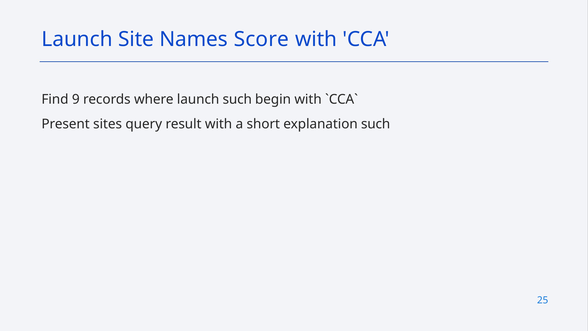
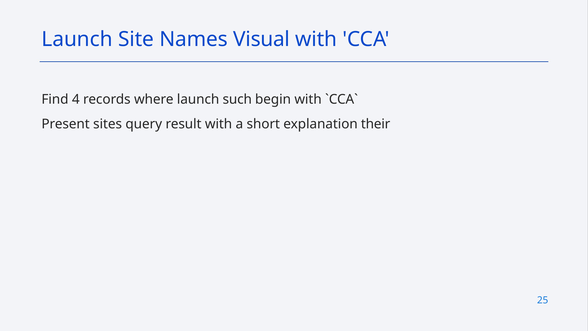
Score: Score -> Visual (262, 39)
9: 9 -> 4 (76, 99)
explanation such: such -> their (376, 124)
